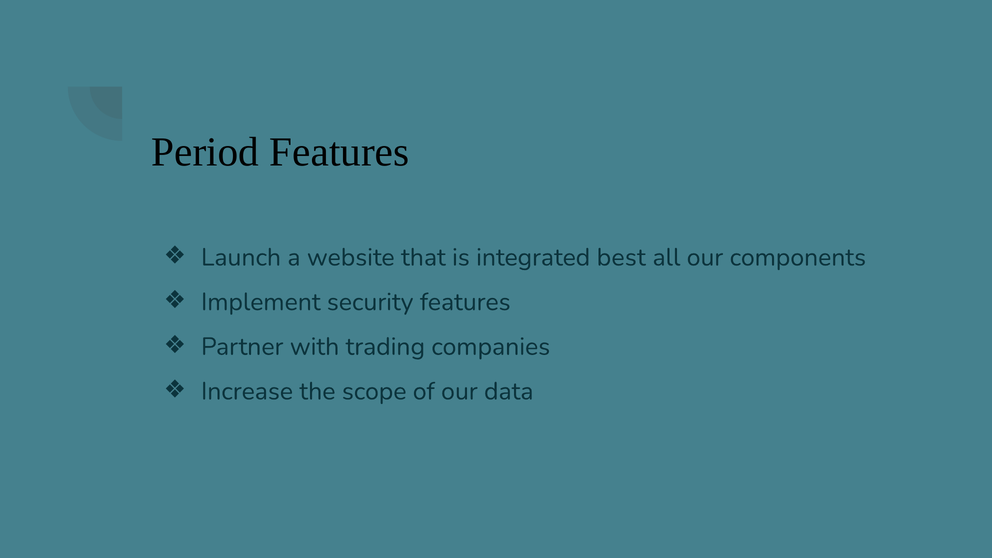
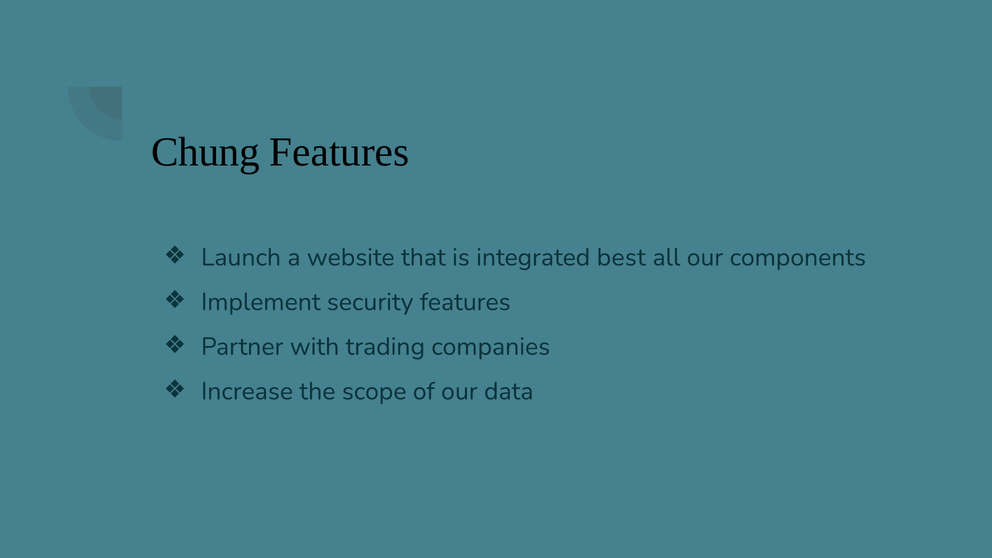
Period: Period -> Chung (205, 152)
